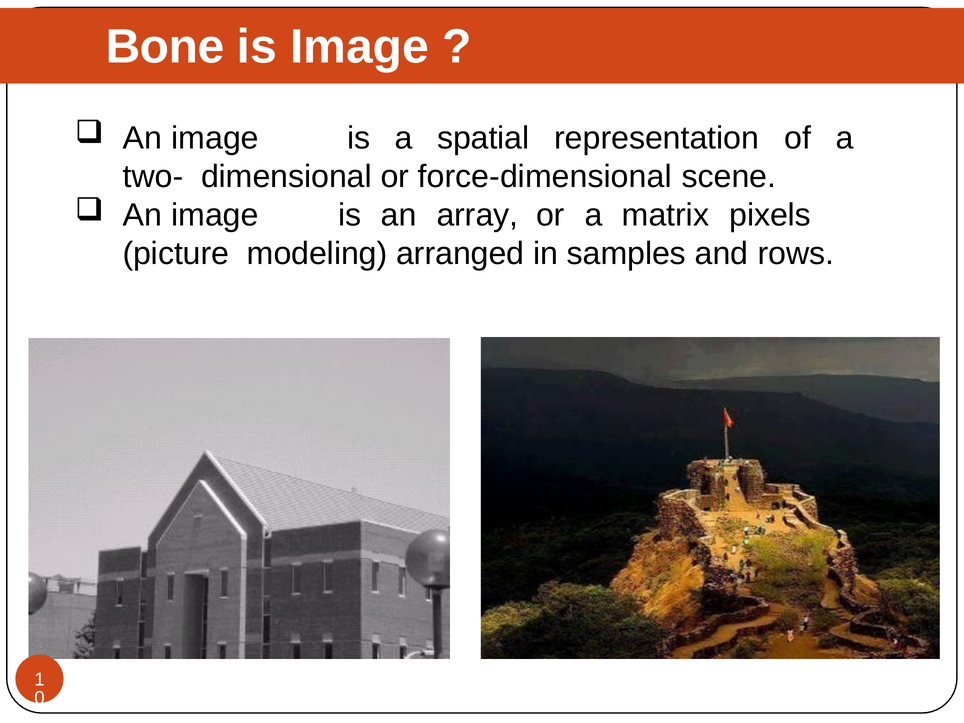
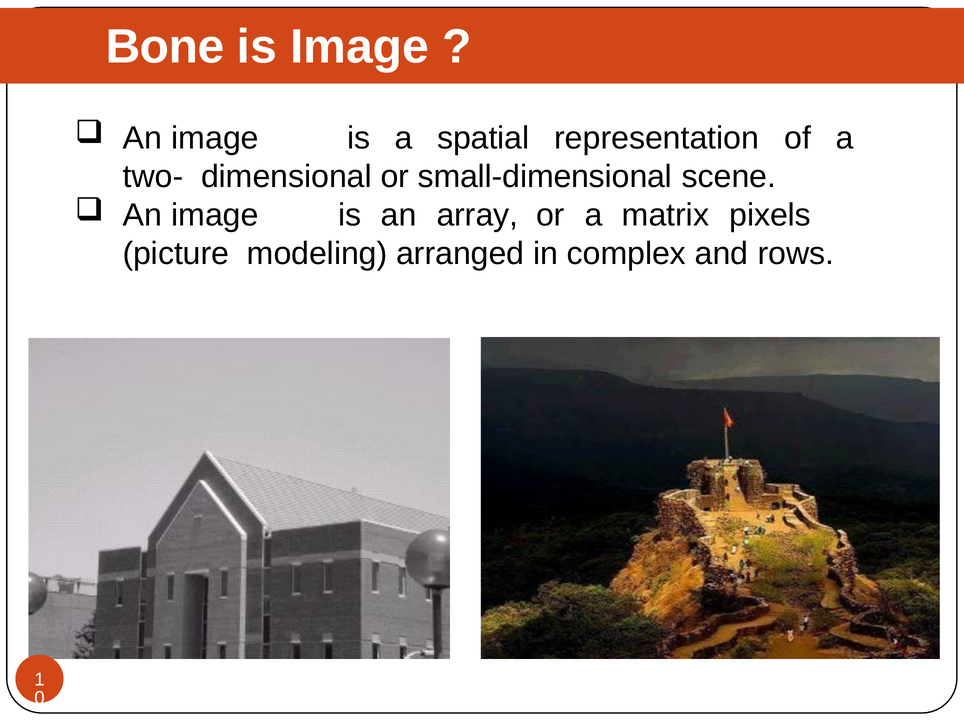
force-dimensional: force-dimensional -> small-dimensional (545, 177)
samples: samples -> complex (626, 254)
